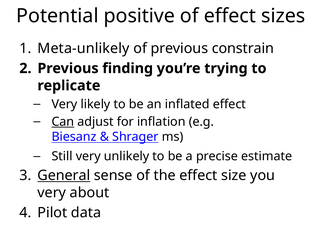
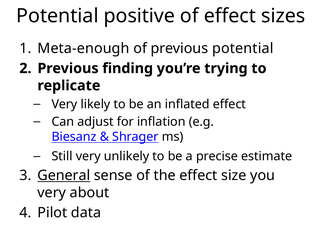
Meta-unlikely: Meta-unlikely -> Meta-enough (83, 48)
previous constrain: constrain -> potential (243, 48)
Can underline: present -> none (63, 121)
